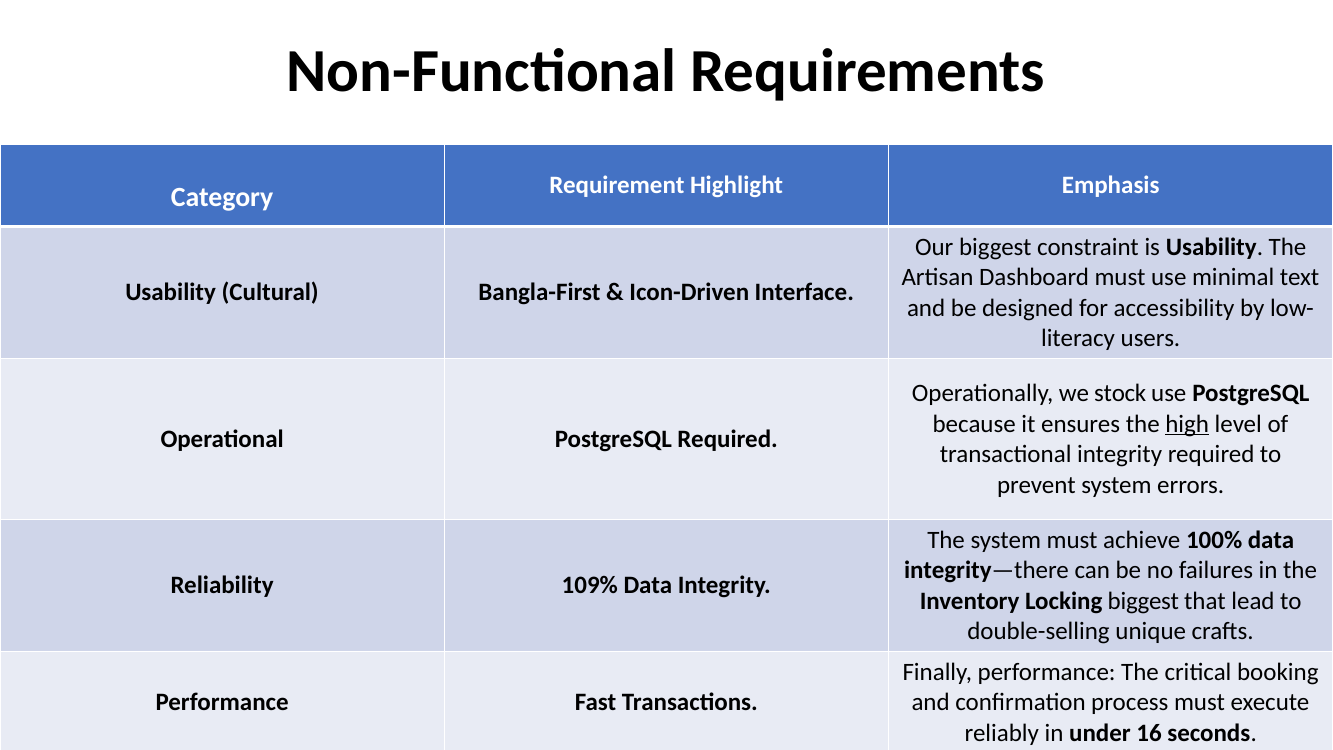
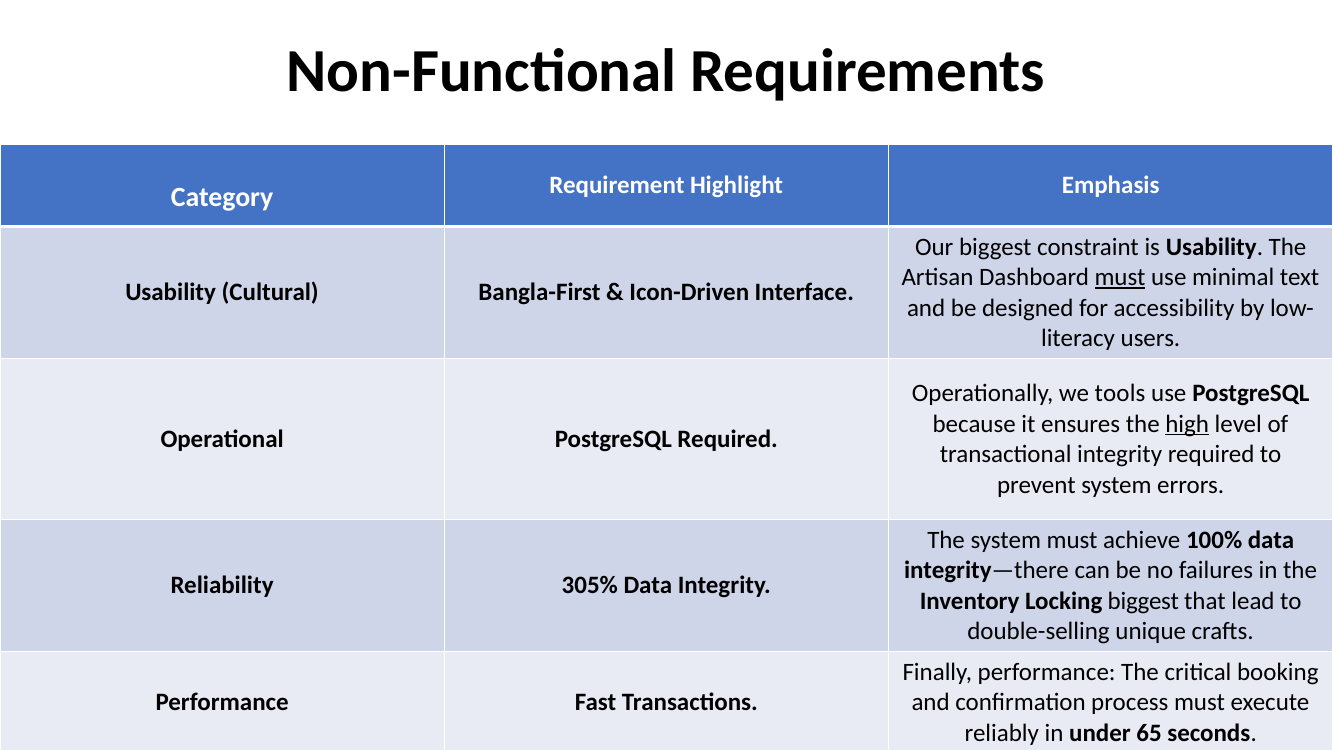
must underline: none -> present (1120, 277)
stock: stock -> tools (1120, 393)
109%: 109% -> 305% (590, 585)
16: 16 -> 65 (1149, 733)
